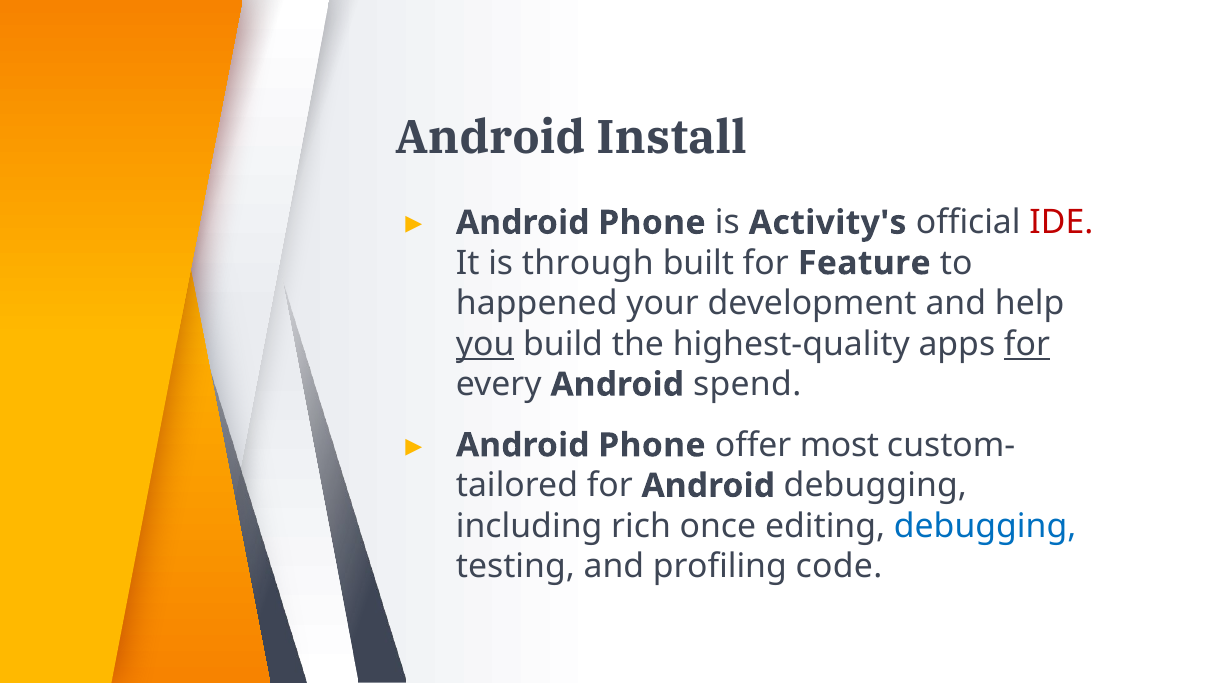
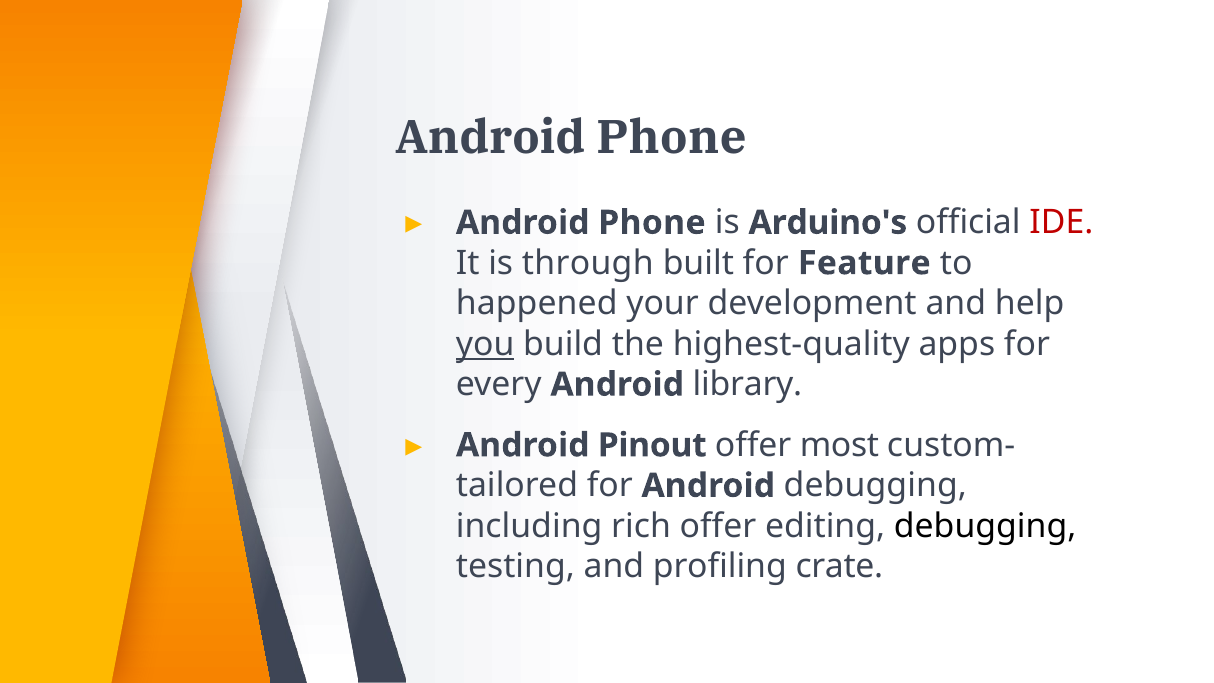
Install: Install -> Phone (671, 138)
Activity's: Activity's -> Arduino's (828, 223)
for underline: present -> none (1027, 344)
spend: spend -> library (747, 385)
Phone: Phone -> Pinout (652, 445)
rich once: once -> offer (718, 526)
debugging colour: blue -> black (985, 526)
code: code -> crate (839, 567)
